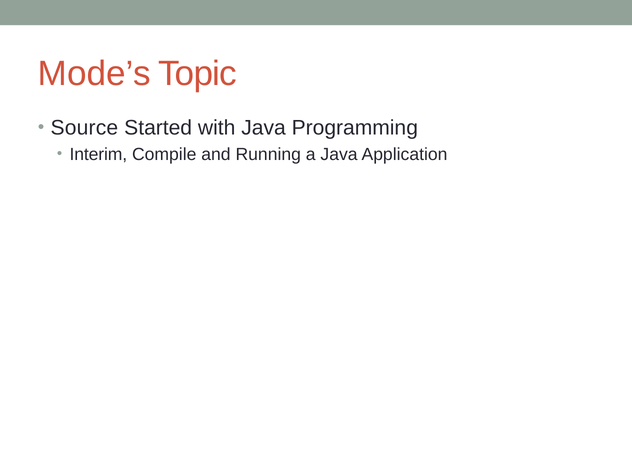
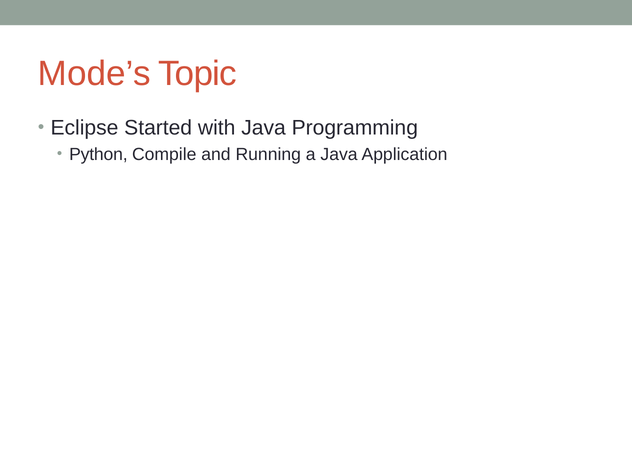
Source: Source -> Eclipse (84, 128)
Interim: Interim -> Python (98, 154)
